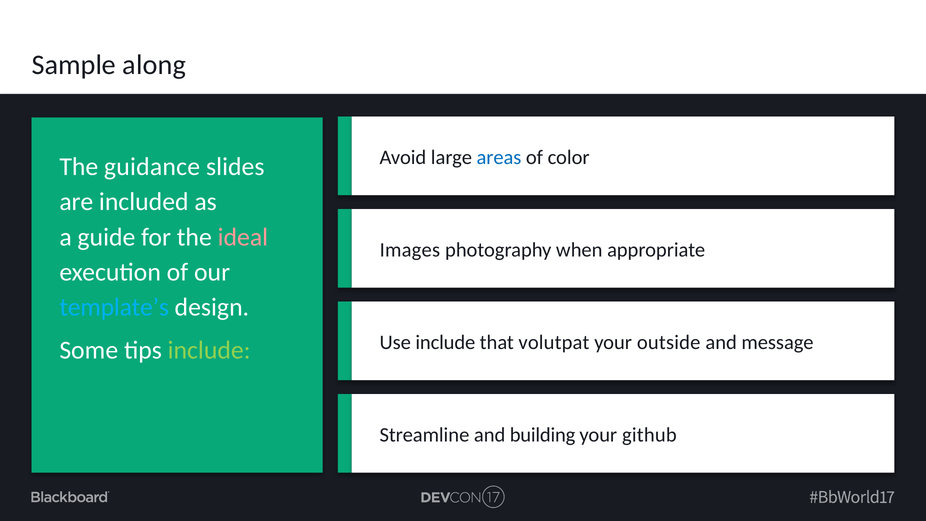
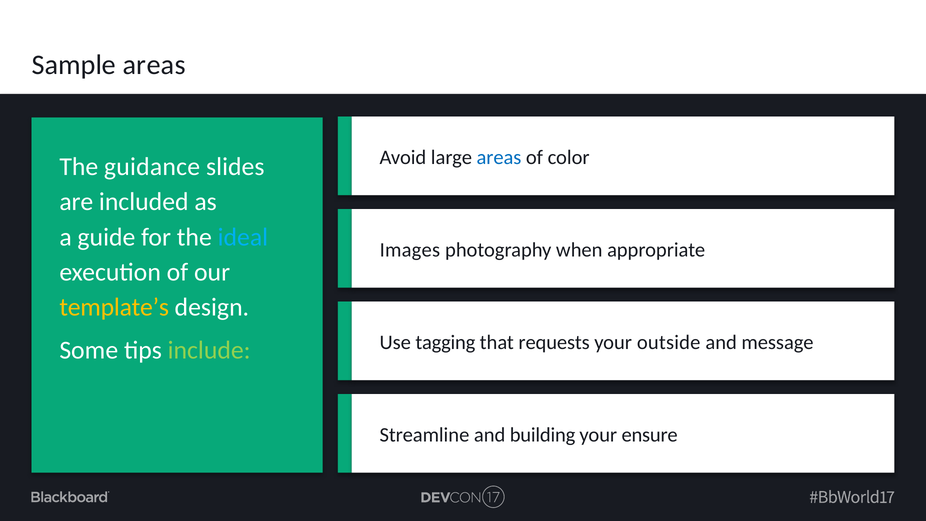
Sample along: along -> areas (154, 65)
ideal colour: pink -> light blue (243, 237)
template’s colour: light blue -> yellow (114, 307)
Use include: include -> tagging (445, 342)
volutpat: volutpat -> requests (554, 342)
github: github -> ensure (650, 435)
